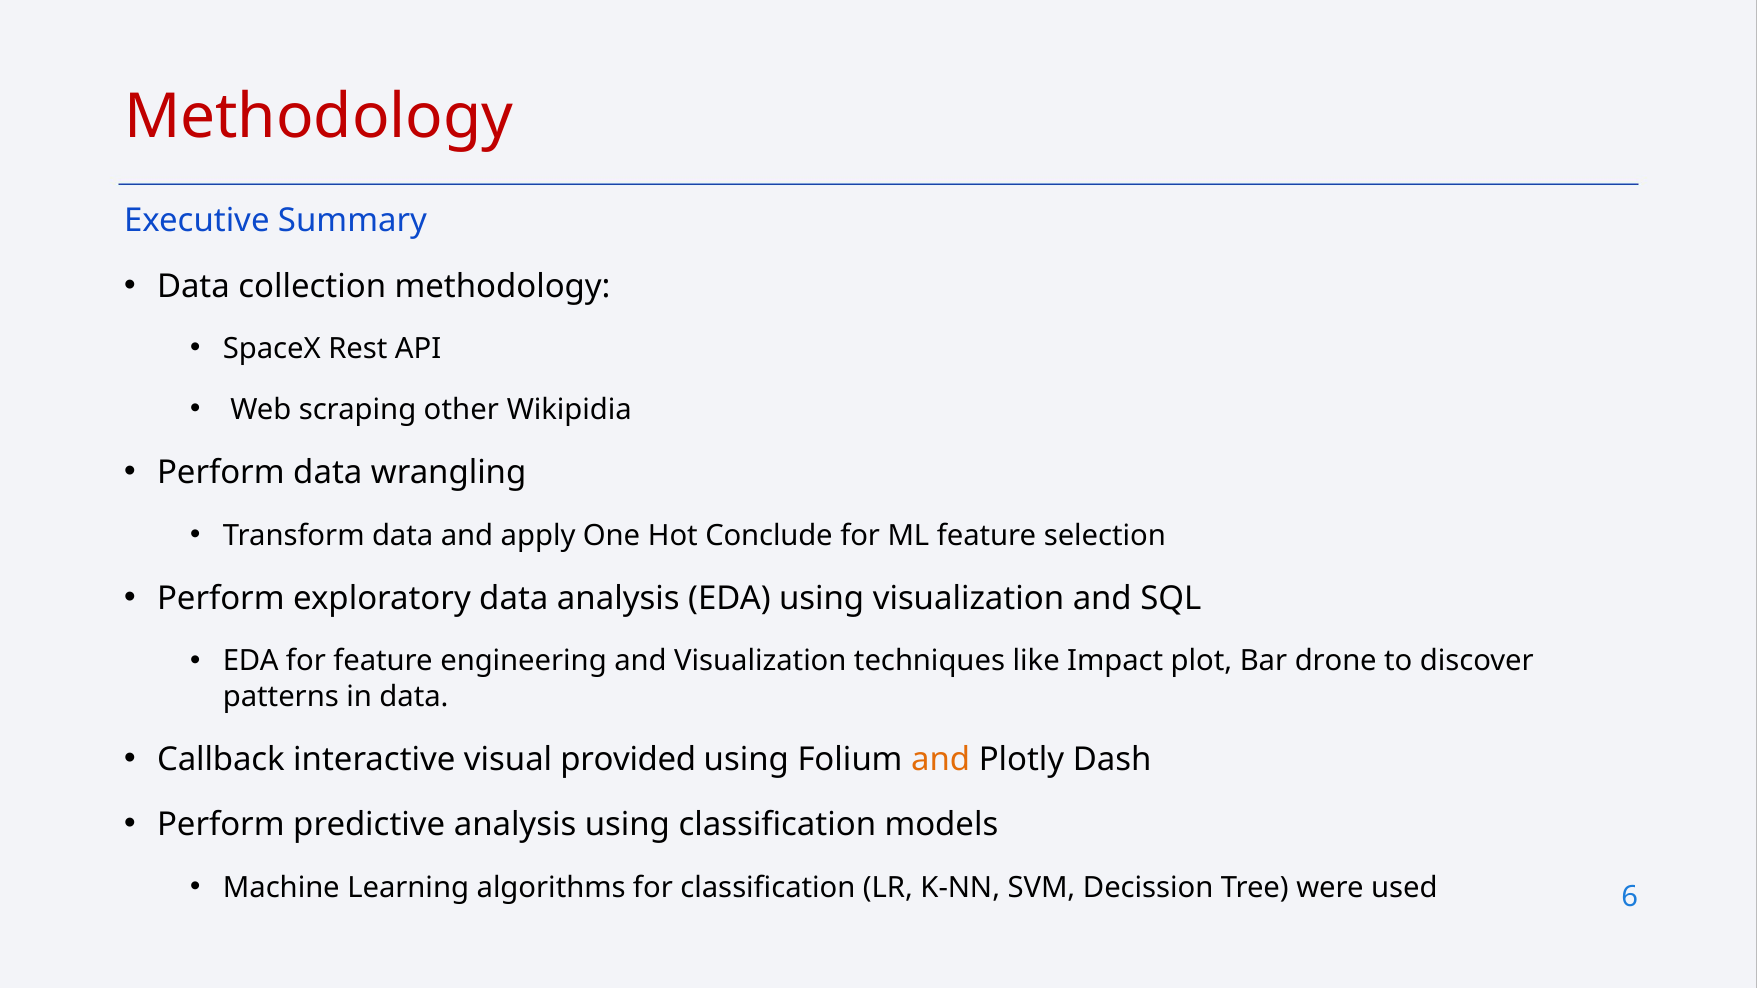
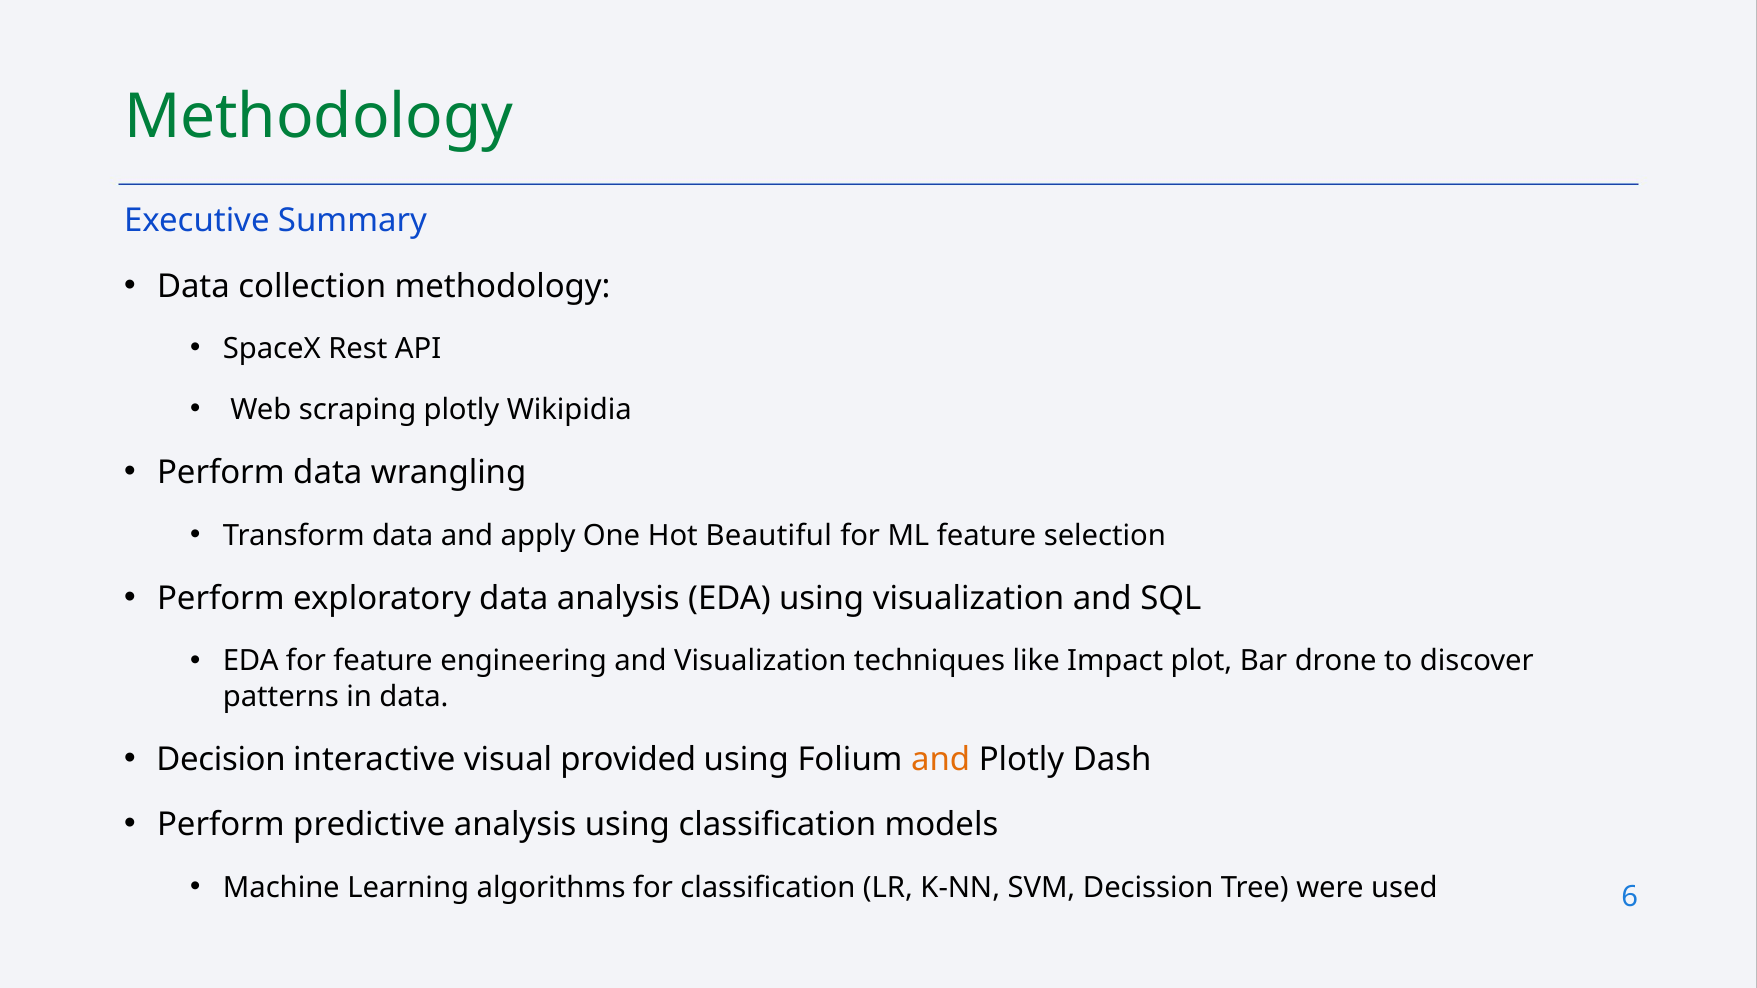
Methodology colour: red -> green (319, 117)
scraping other: other -> plotly (462, 410)
Conclude: Conclude -> Beautiful (769, 536)
Callback: Callback -> Decision (221, 760)
